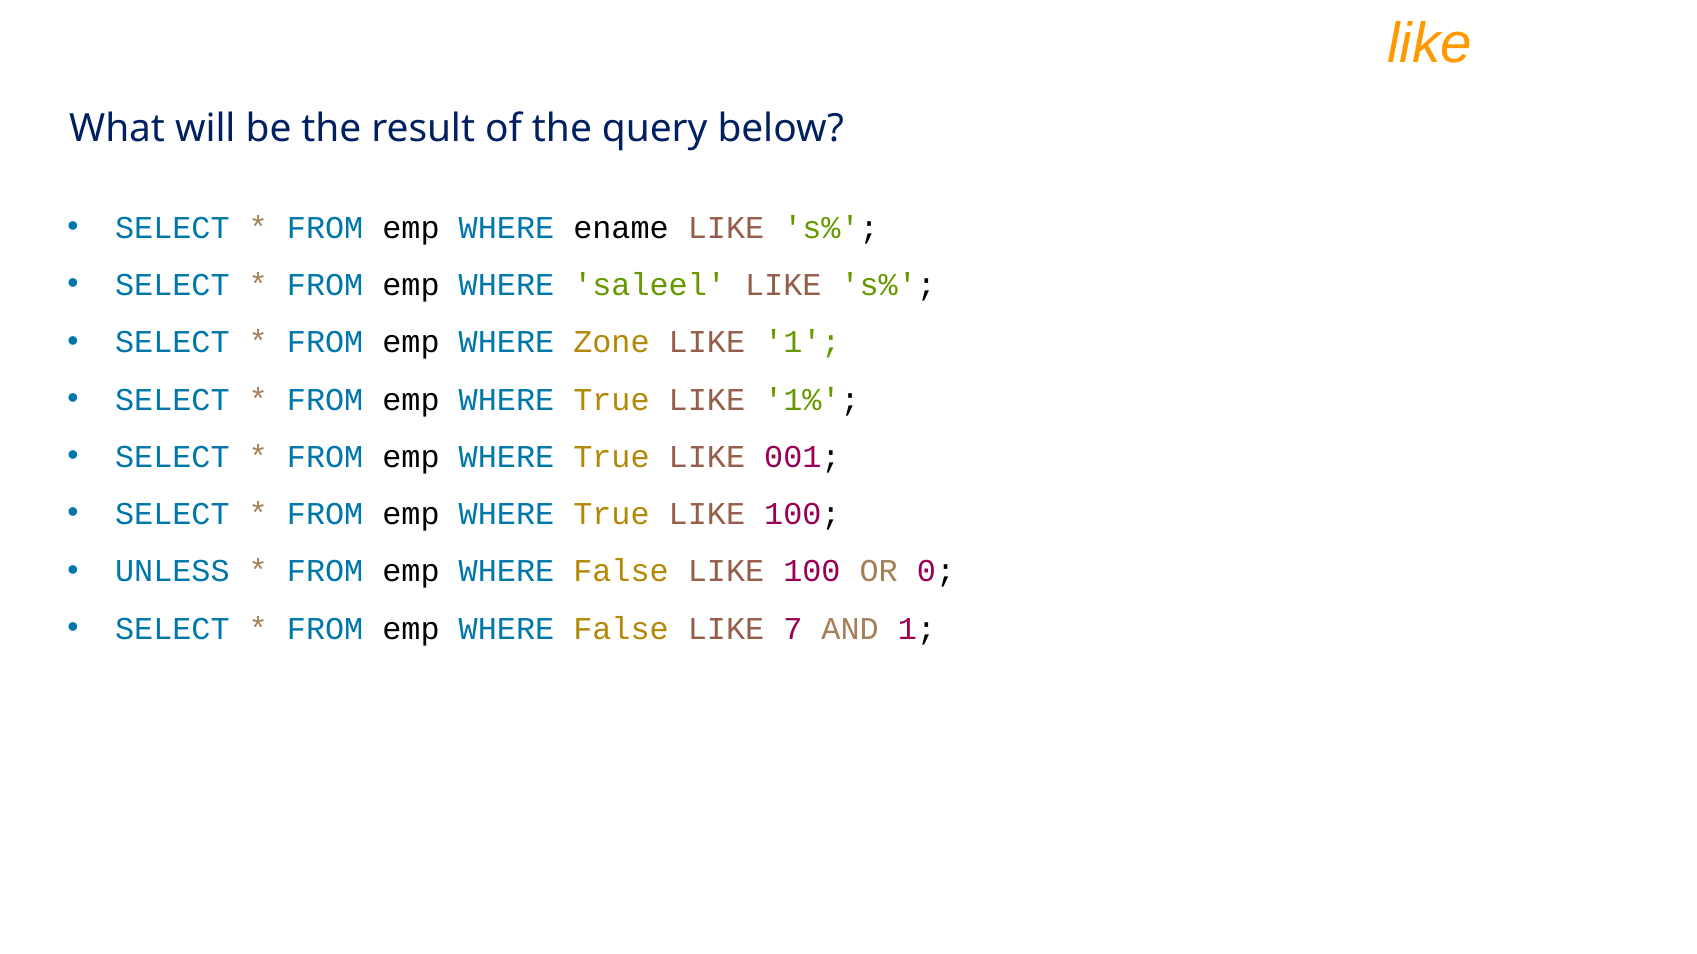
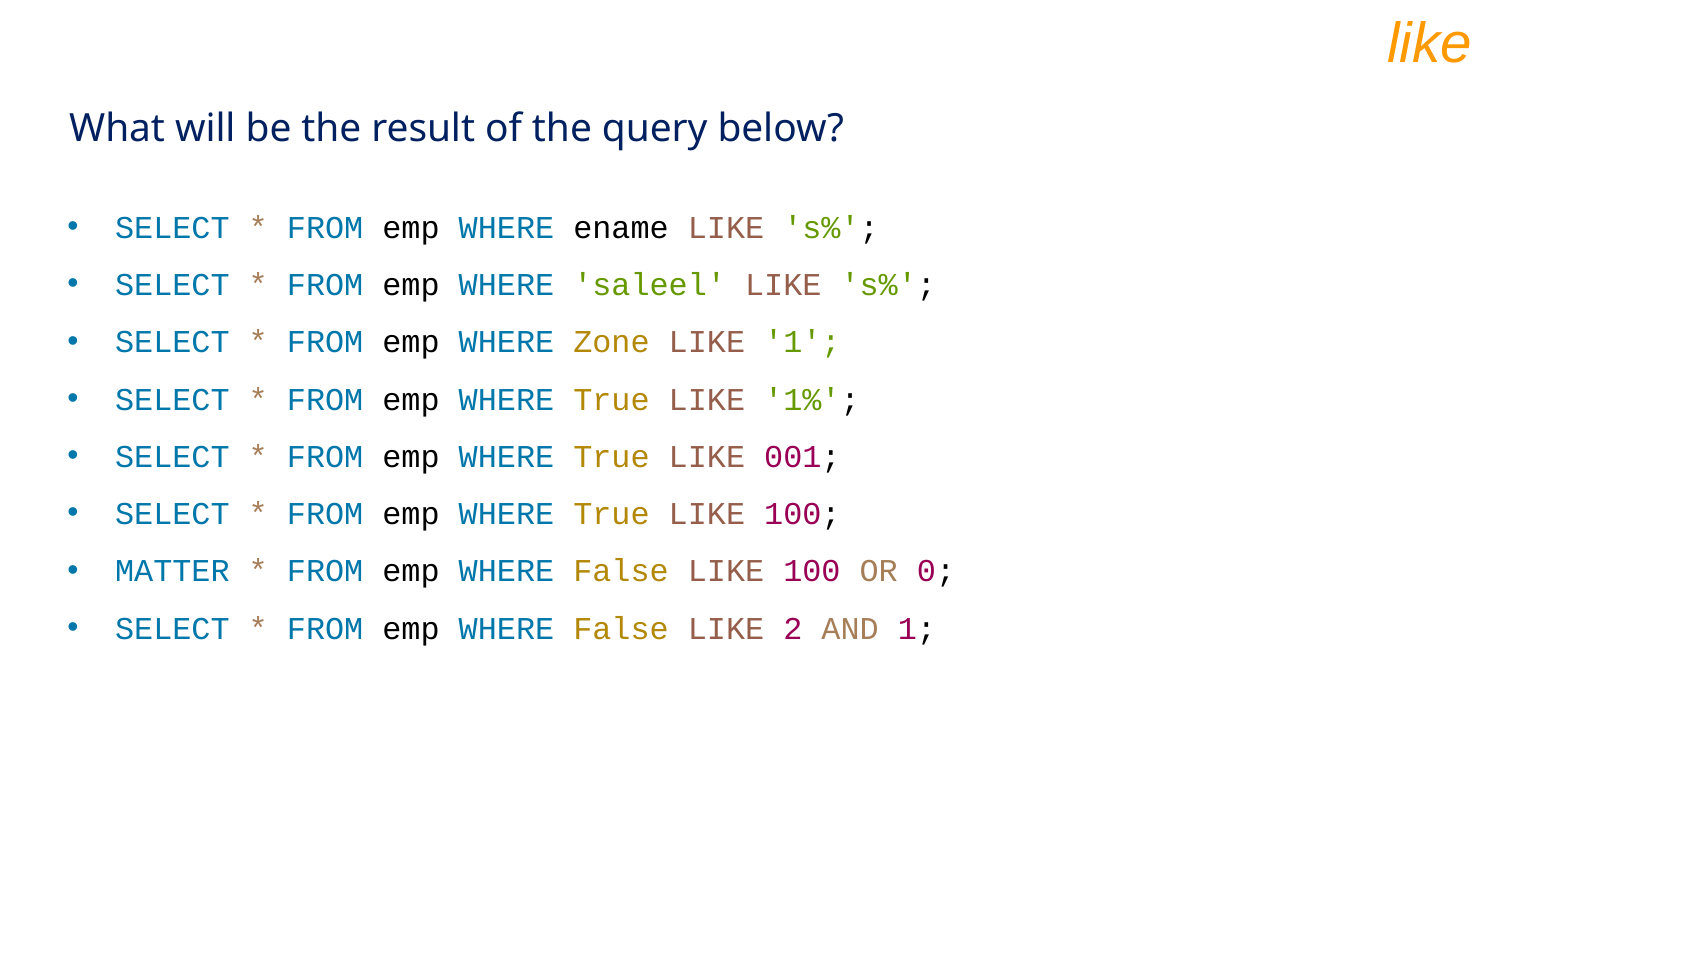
UNLESS: UNLESS -> MATTER (172, 572)
7: 7 -> 2 (793, 629)
